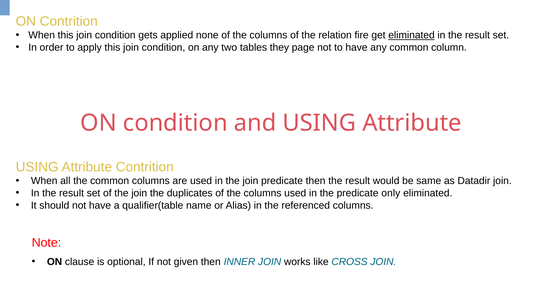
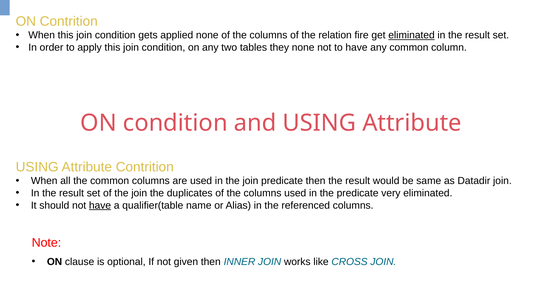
they page: page -> none (303, 47)
only: only -> very (391, 193)
have underline: none -> present (100, 205)
